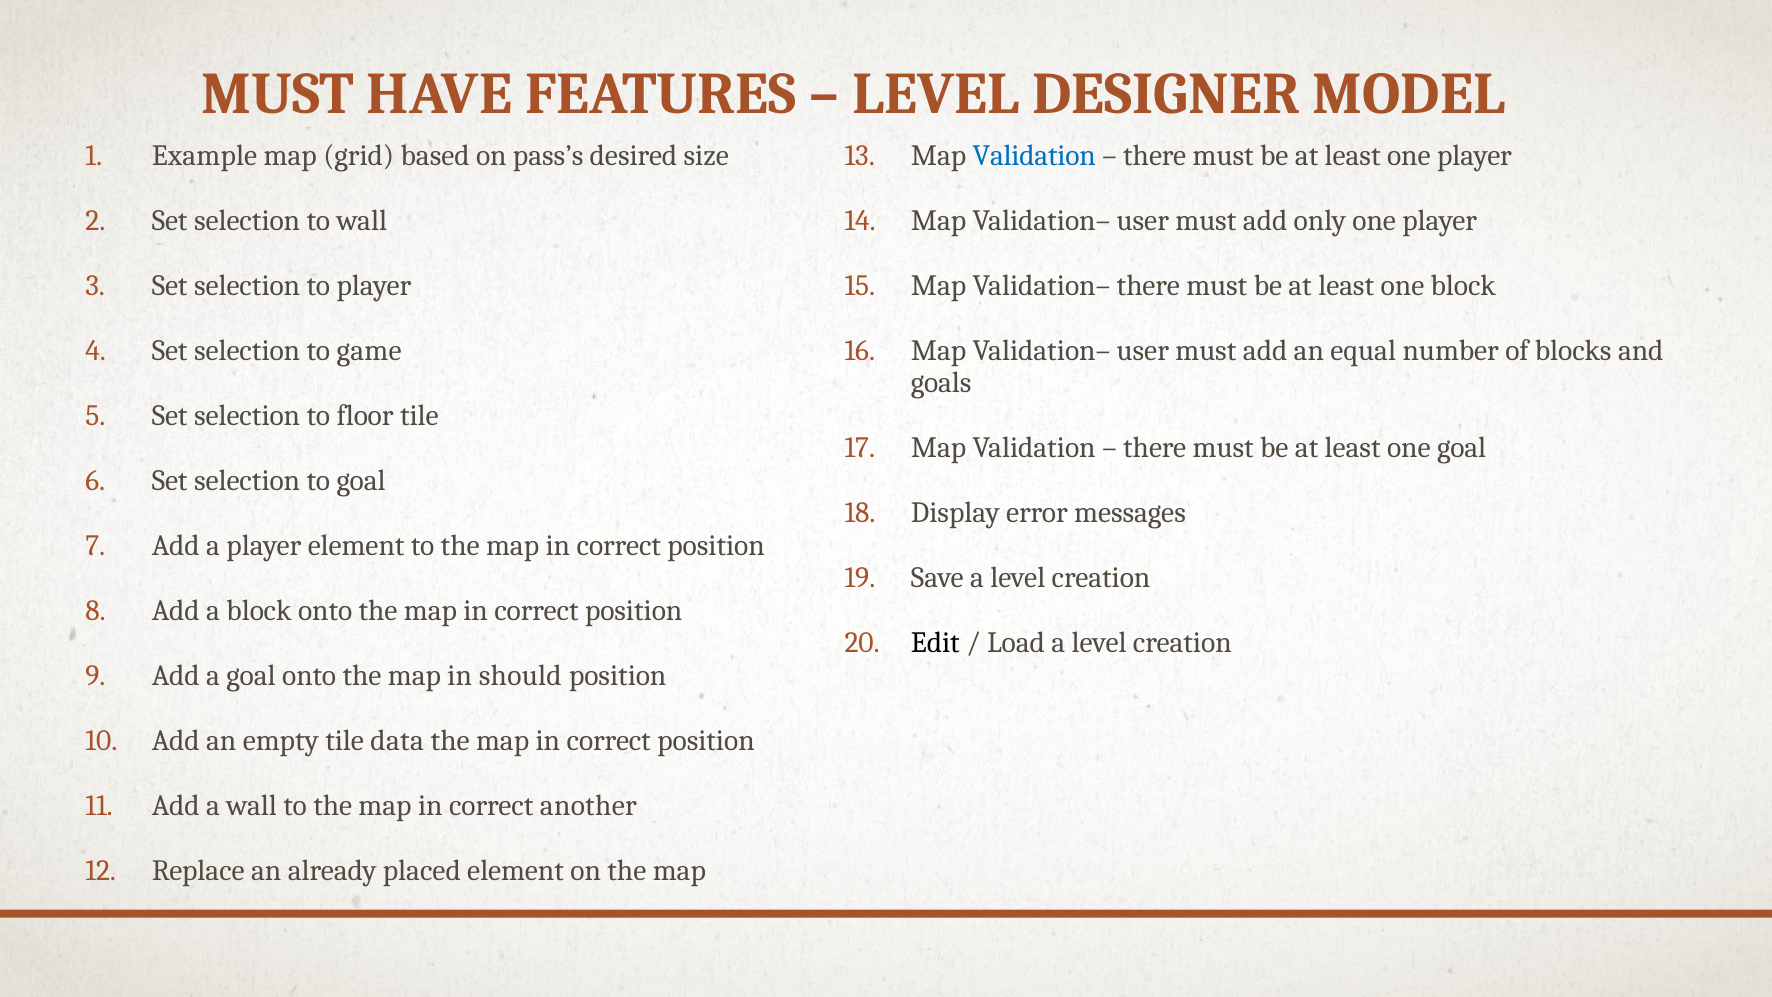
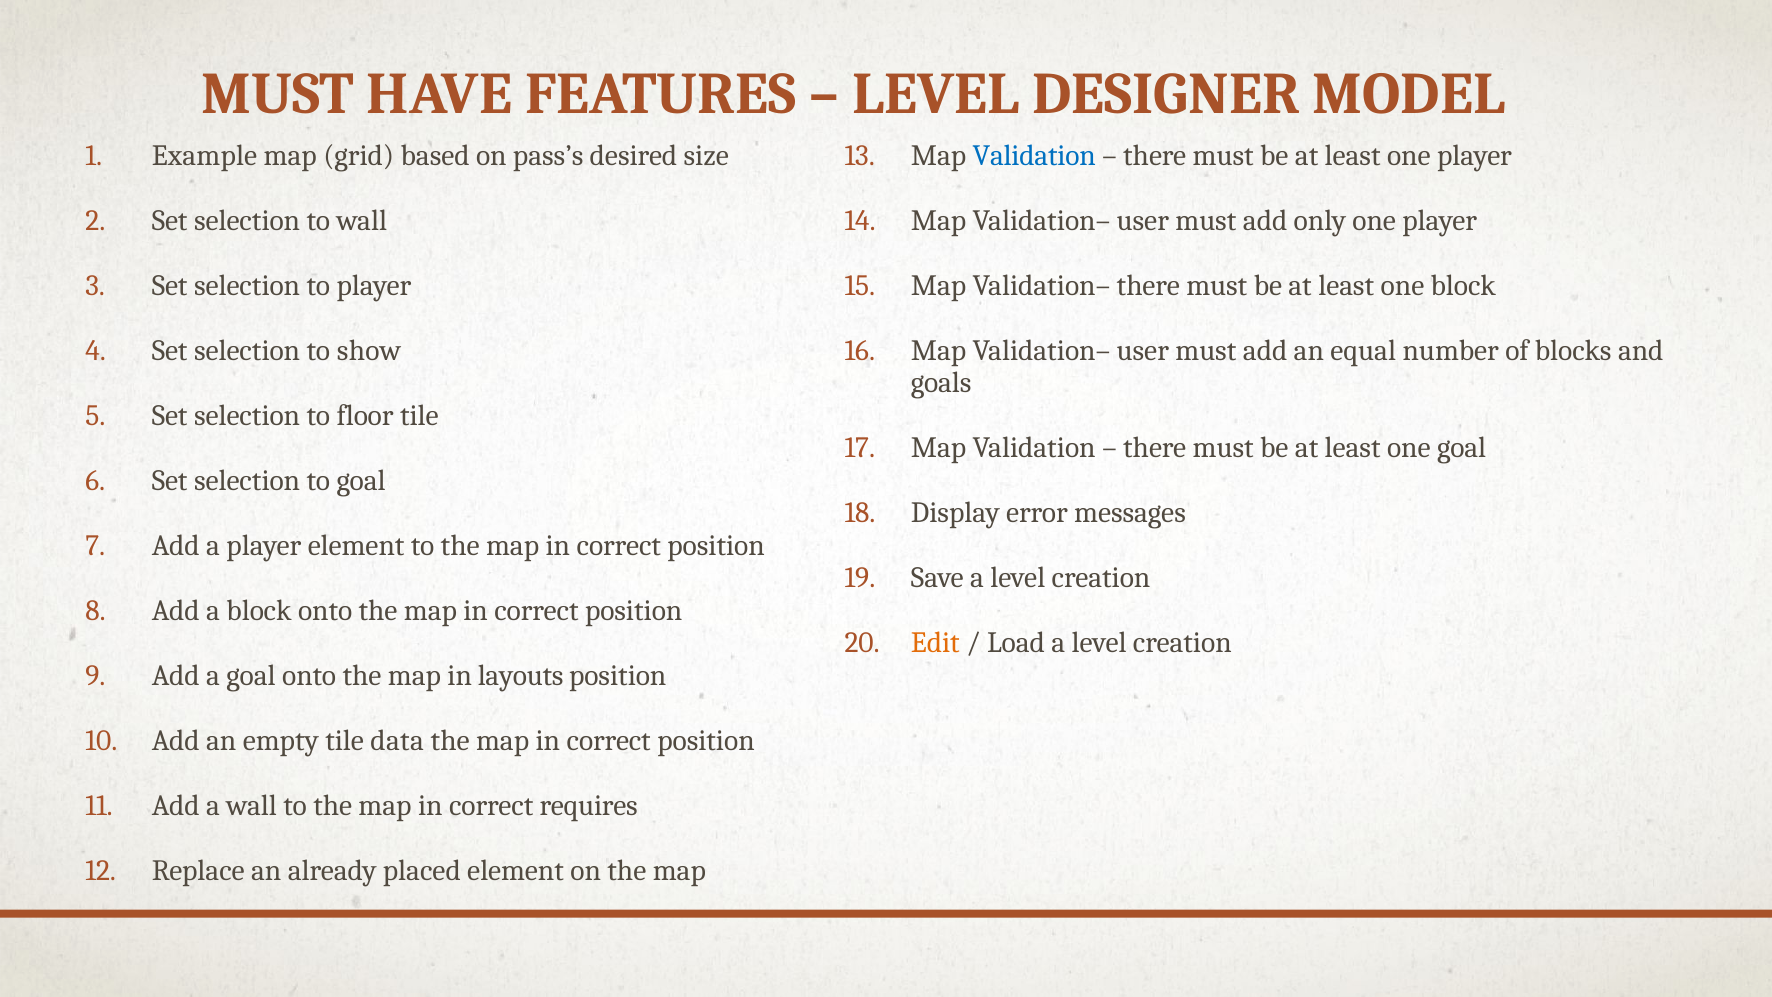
game: game -> show (369, 350)
Edit colour: black -> orange (935, 642)
should: should -> layouts (521, 676)
another: another -> requires (589, 806)
